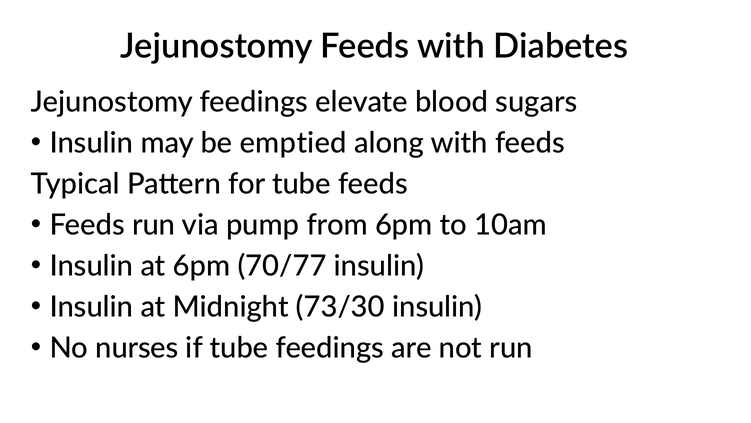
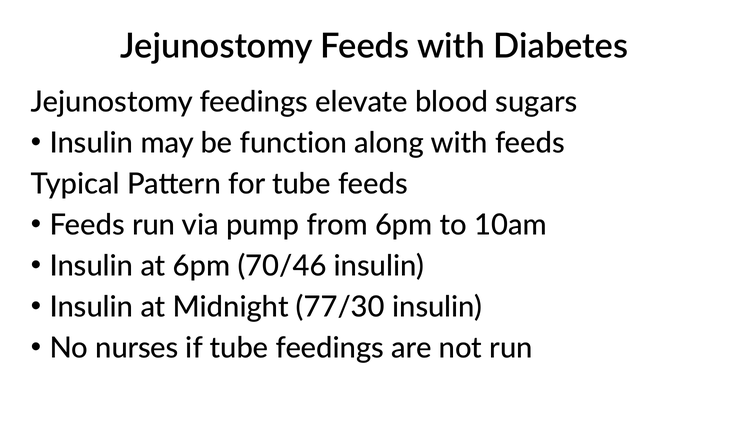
emptied: emptied -> function (293, 143)
70/77: 70/77 -> 70/46 (282, 266)
73/30: 73/30 -> 77/30 (340, 307)
